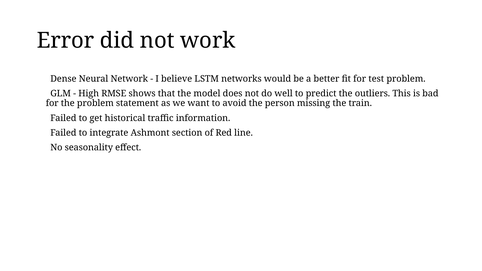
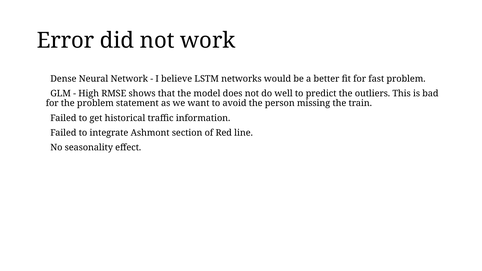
test: test -> fast (376, 79)
